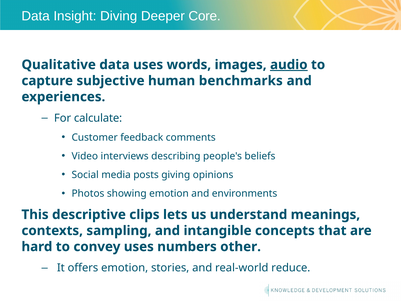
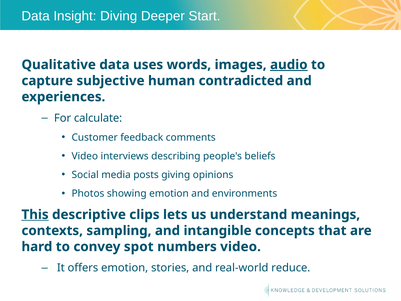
Core: Core -> Start (204, 16)
benchmarks: benchmarks -> contradicted (241, 81)
This underline: none -> present (35, 214)
convey uses: uses -> spot (139, 247)
numbers other: other -> video (241, 247)
